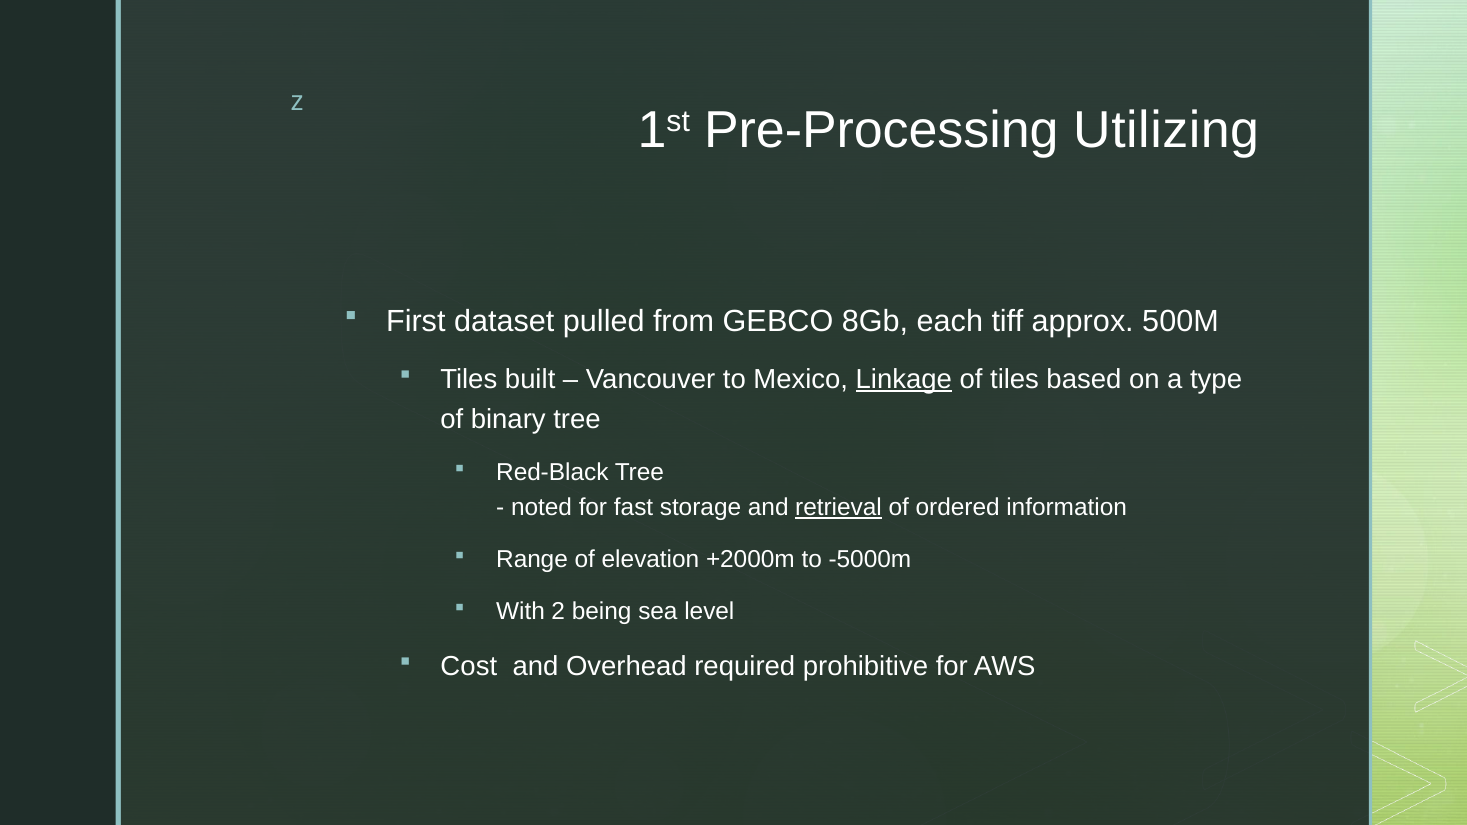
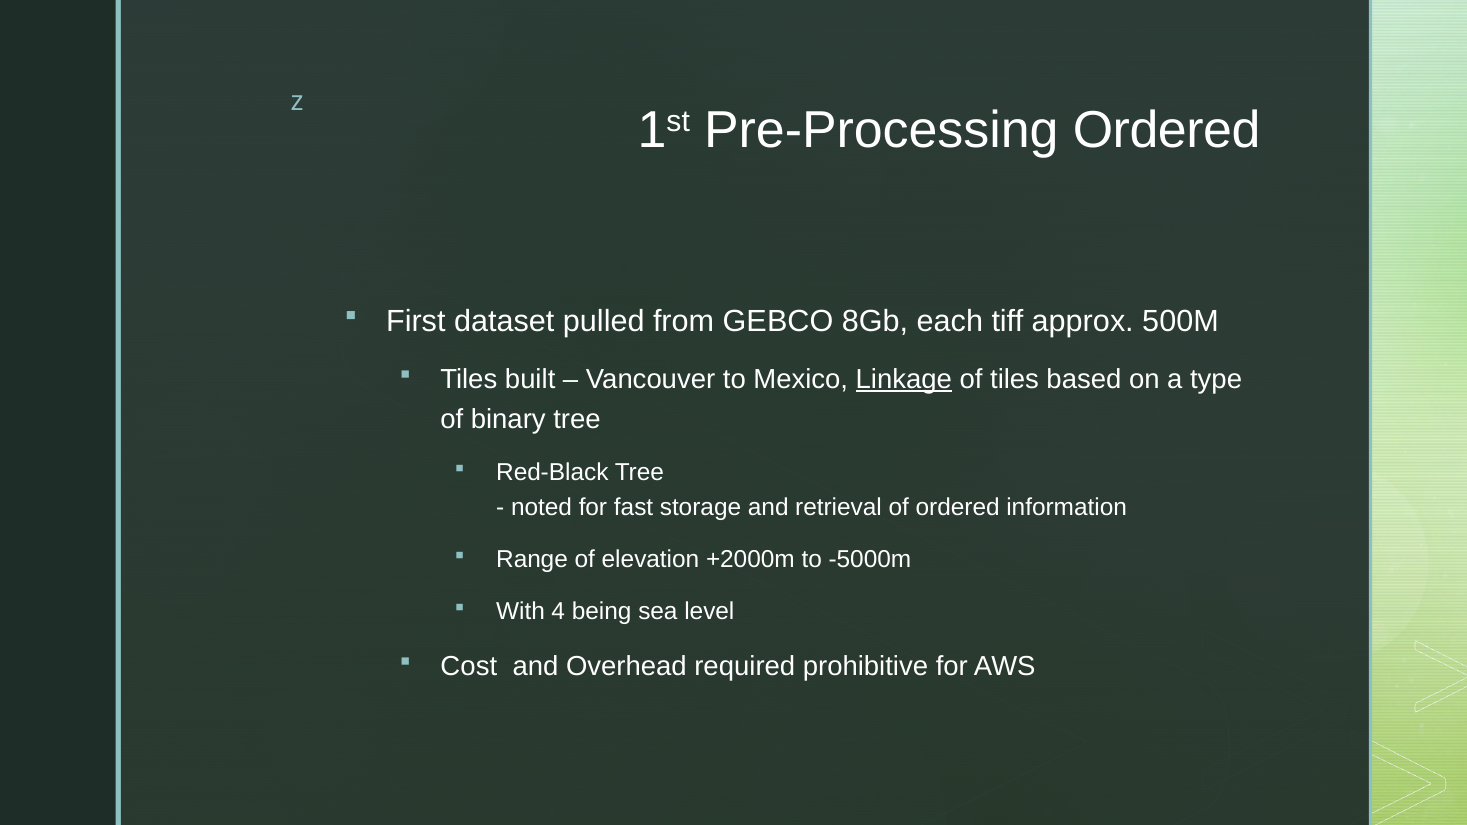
Pre-Processing Utilizing: Utilizing -> Ordered (1167, 130)
retrieval underline: present -> none (839, 508)
2: 2 -> 4 (558, 612)
